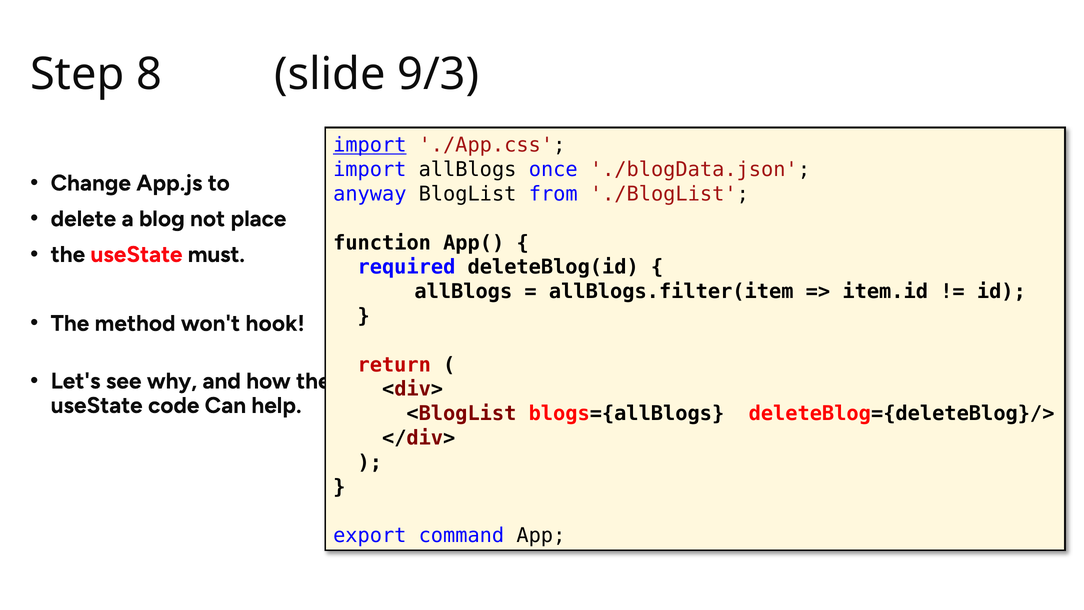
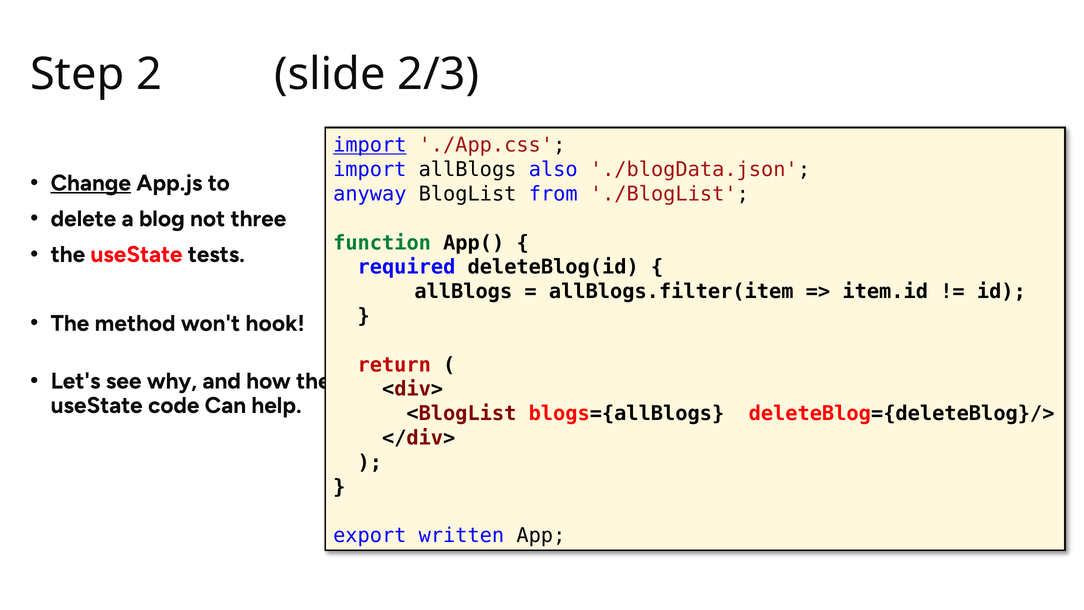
8: 8 -> 2 (149, 74)
9/3: 9/3 -> 2/3 (438, 74)
once: once -> also (553, 170)
Change underline: none -> present (91, 183)
place: place -> three (258, 219)
function colour: black -> green (382, 243)
must: must -> tests (216, 254)
command: command -> written (461, 535)
